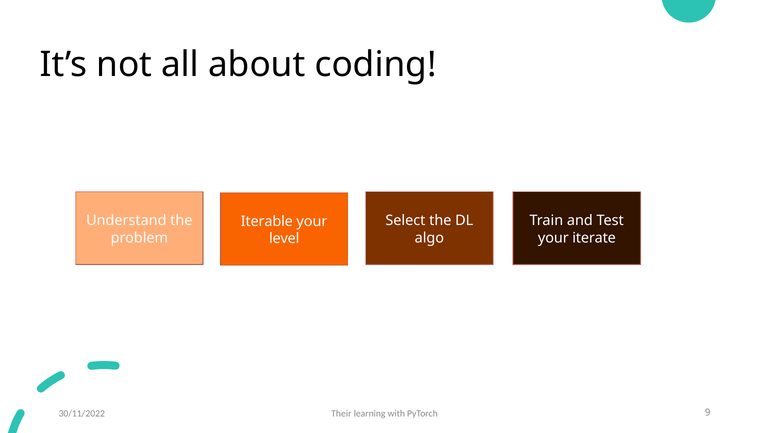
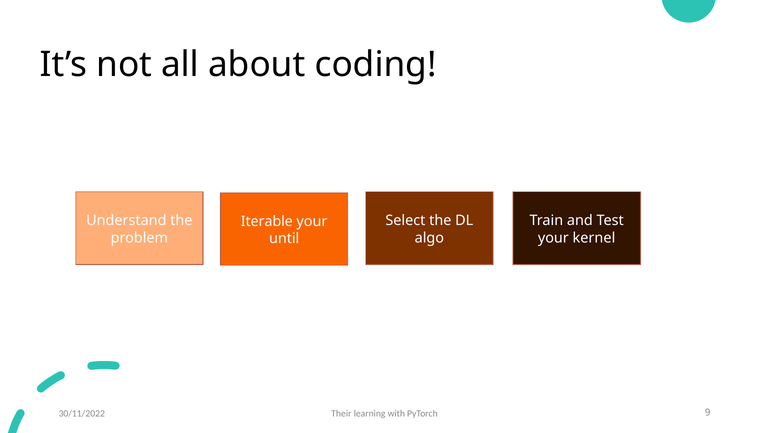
iterate: iterate -> kernel (594, 238)
level: level -> until (284, 238)
